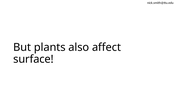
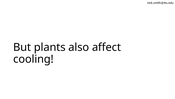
surface: surface -> cooling (33, 59)
